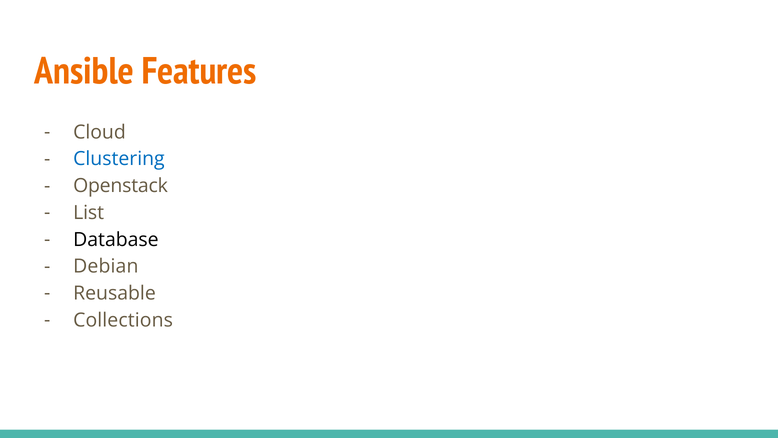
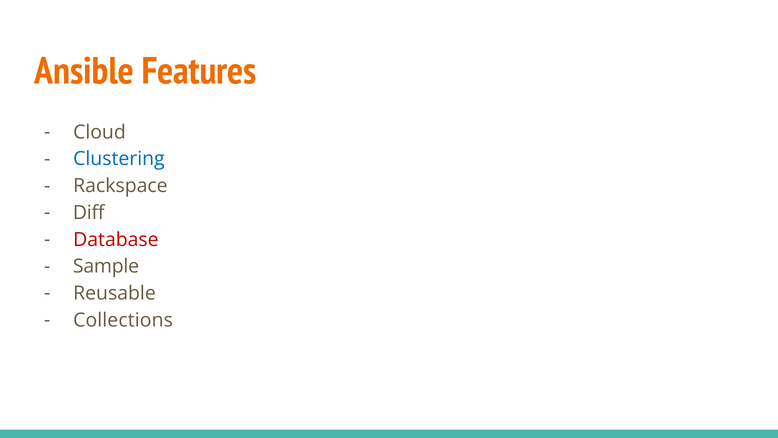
Openstack: Openstack -> Rackspace (120, 186)
List: List -> Diff (89, 213)
Database colour: black -> red (116, 239)
Debian: Debian -> Sample (106, 266)
